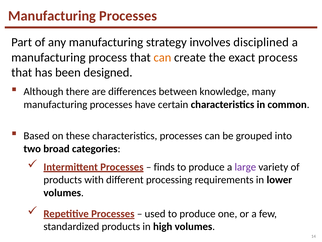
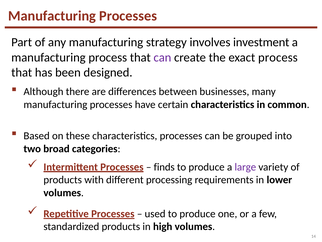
disciplined: disciplined -> investment (261, 42)
can colour: orange -> purple (162, 57)
knowledge: knowledge -> businesses (224, 91)
